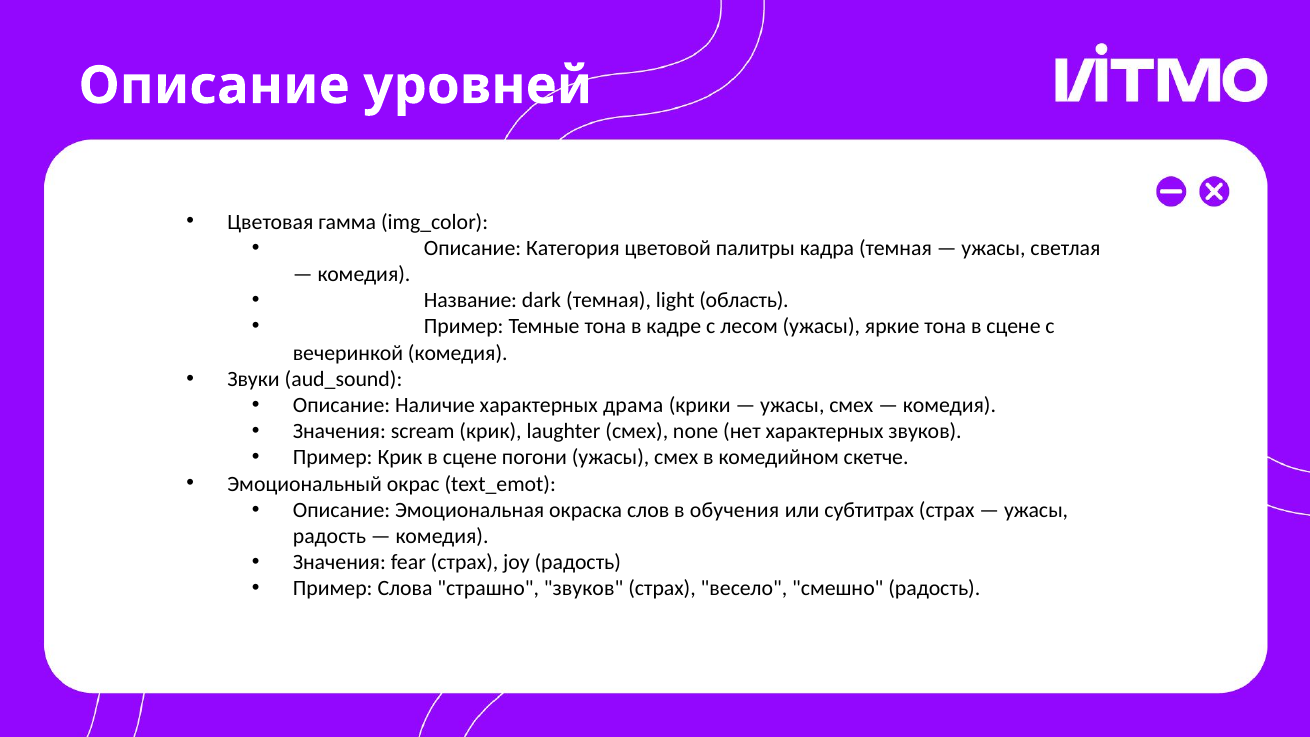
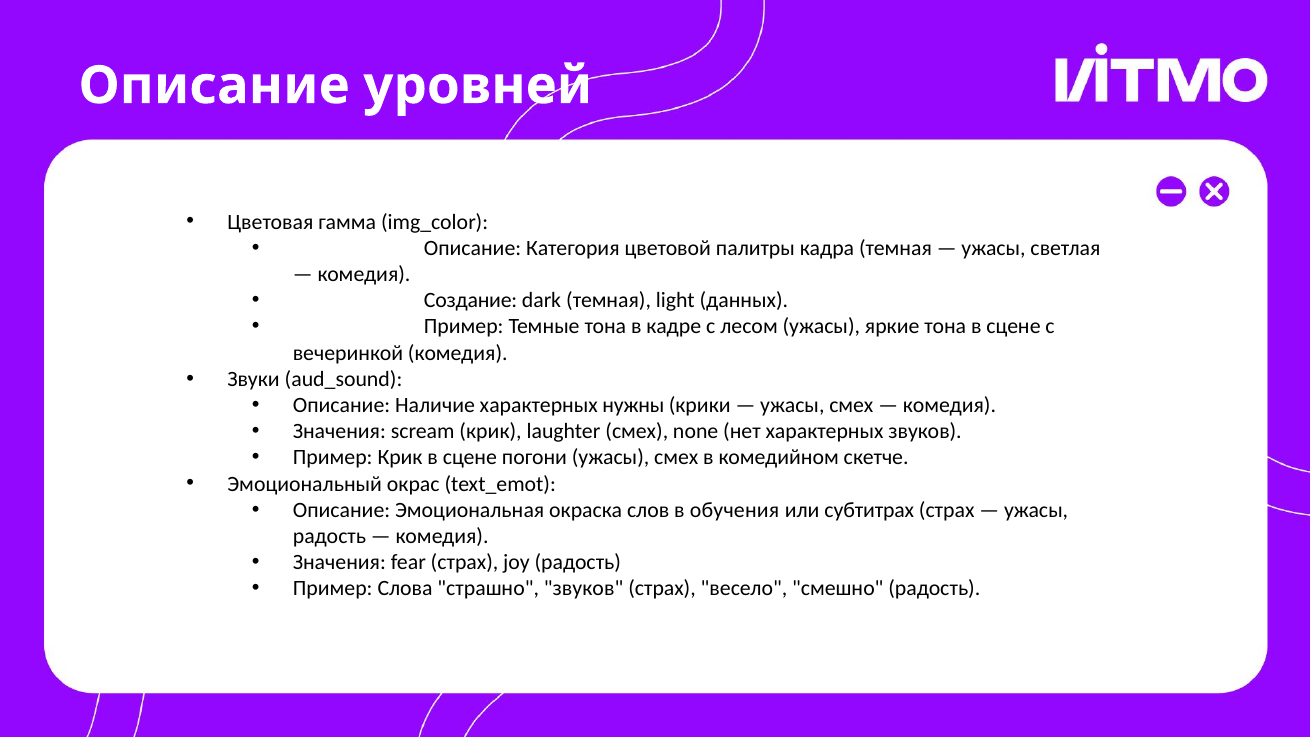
Название: Название -> Создание (471, 300)
область: область -> данных (744, 300)
драма: драма -> нужны (633, 405)
